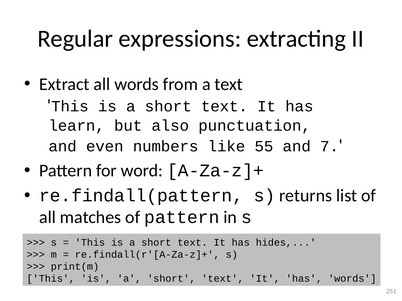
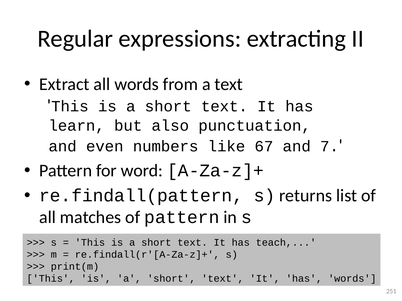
55: 55 -> 67 (264, 147)
hides: hides -> teach (286, 243)
